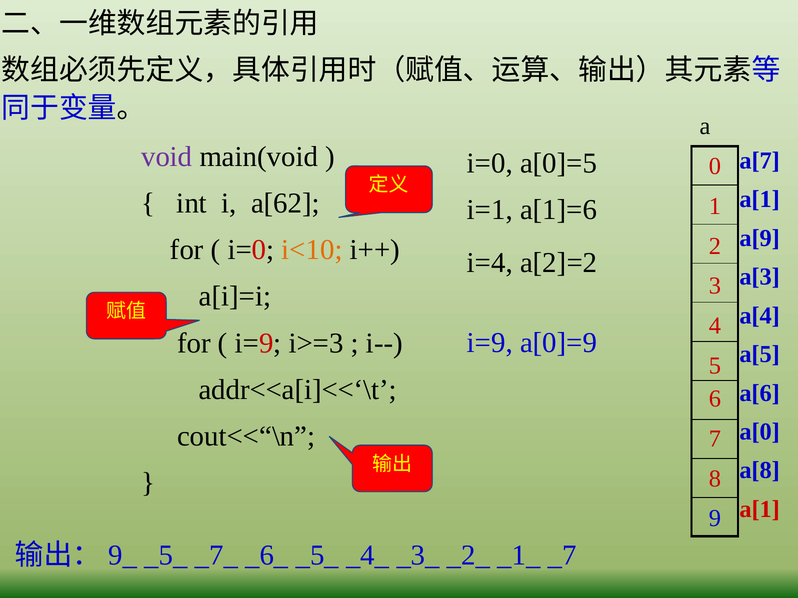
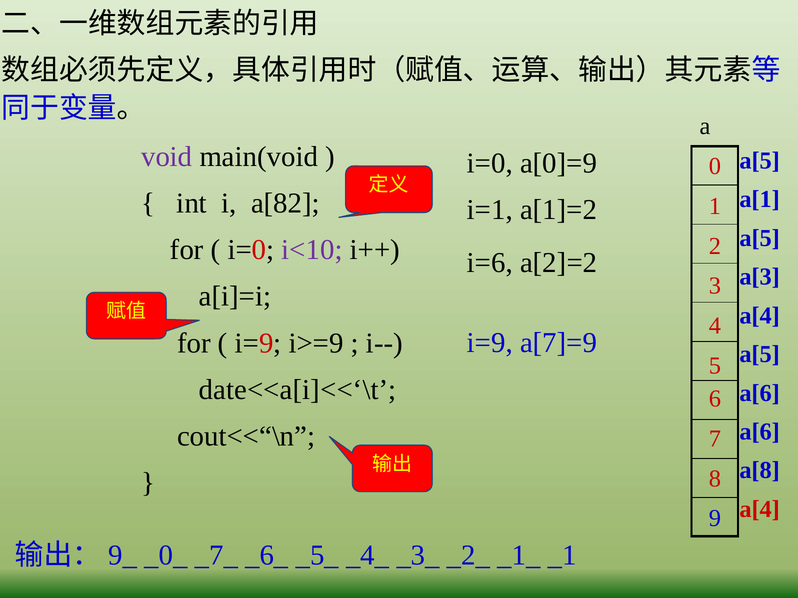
a[7: a[7 -> a[5 (760, 161)
a[0]=5: a[0]=5 -> a[0]=9 (559, 163)
a[62: a[62 -> a[82 (285, 203)
a[1]=6: a[1]=6 -> a[1]=2 (559, 210)
a[9: a[9 -> a[5 (760, 238)
i<10 colour: orange -> purple (312, 250)
i=4: i=4 -> i=6 (490, 263)
a[0]=9: a[0]=9 -> a[7]=9 (559, 343)
i>=3: i>=3 -> i>=9 (316, 343)
addr<<a[i]<<‘\t: addr<<a[i]<<‘\t -> date<<a[i]<<‘\t (298, 390)
a[0: a[0 -> a[6 (760, 432)
a[1: a[1 -> a[4 (760, 509)
_5_: _5_ -> _0_ (166, 556)
_7: _7 -> _1 (562, 556)
